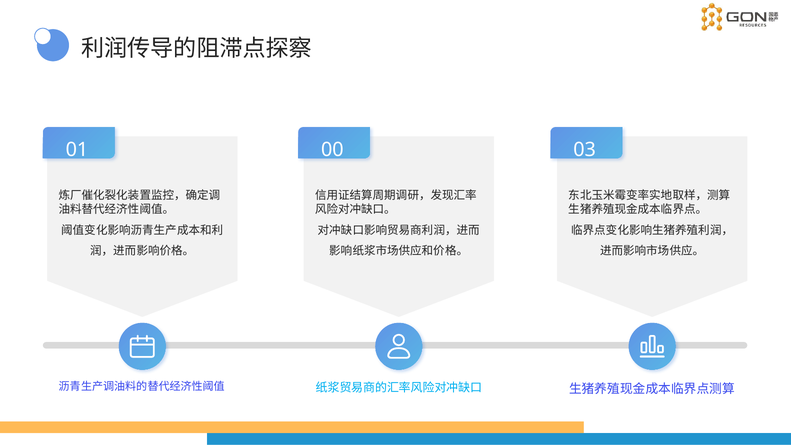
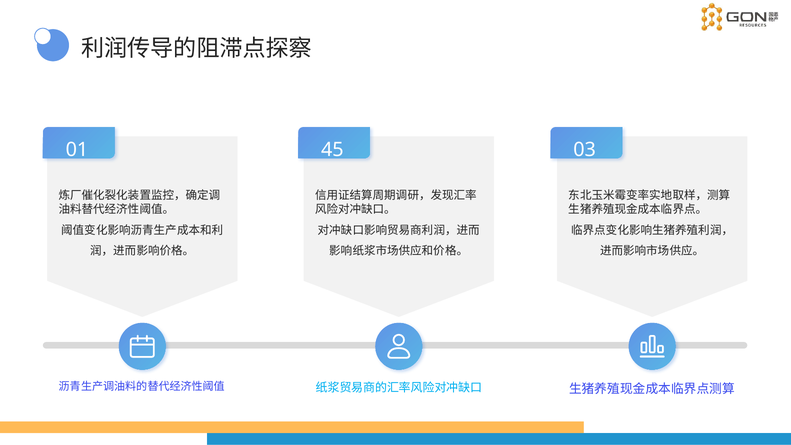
00: 00 -> 45 (332, 150)
